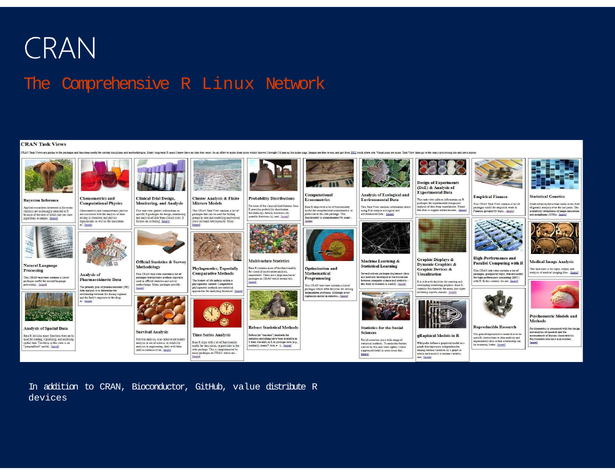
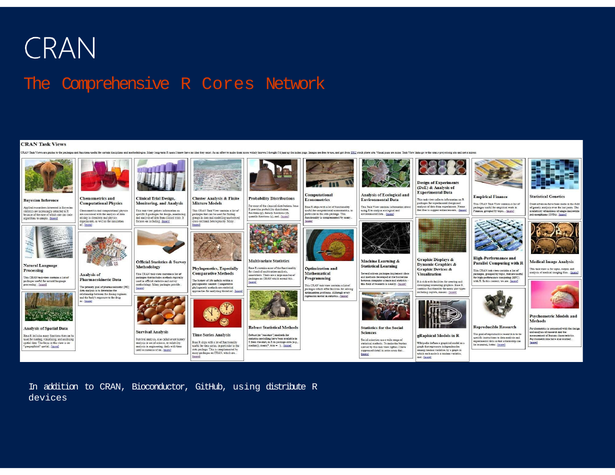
Linux: Linux -> Cores (228, 84)
value: value -> using (247, 387)
